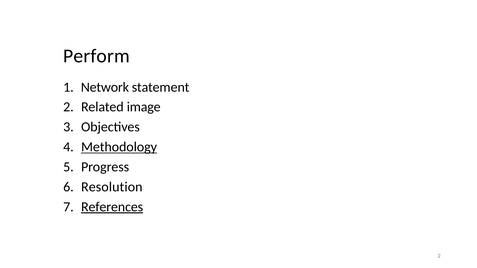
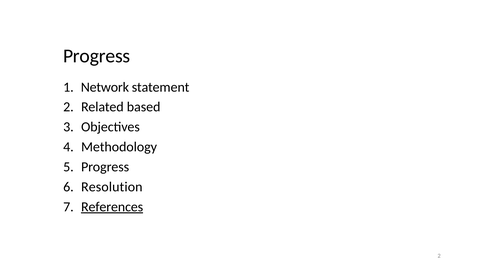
Perform: Perform -> Progress (97, 56)
image: image -> based (144, 107)
Methodology underline: present -> none (119, 147)
